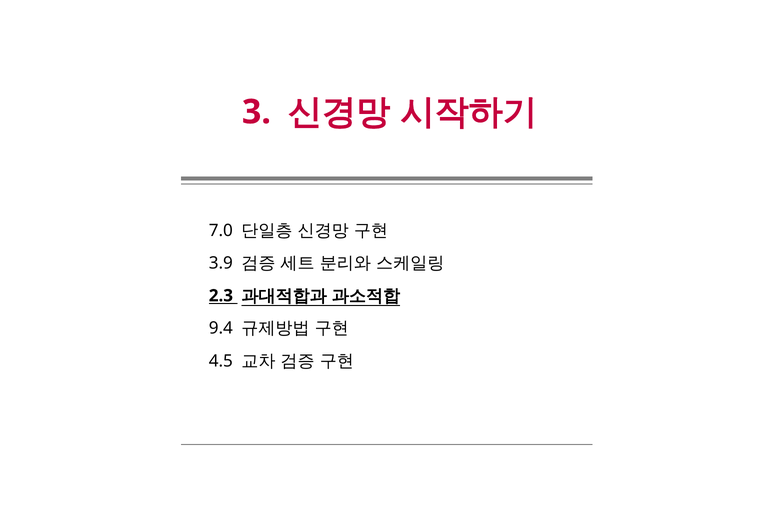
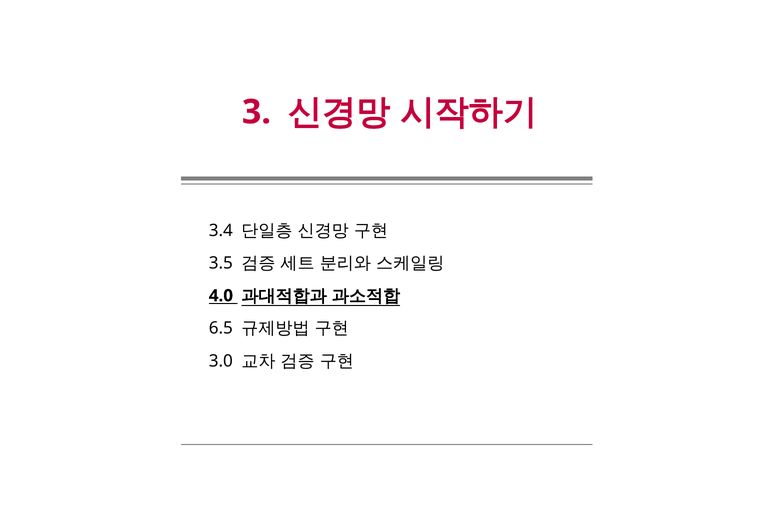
7.0: 7.0 -> 3.4 (221, 231)
3.9: 3.9 -> 3.5 (221, 263)
2.3: 2.3 -> 4.0 (221, 296)
9.4: 9.4 -> 6.5 (221, 329)
4.5: 4.5 -> 3.0 (221, 361)
